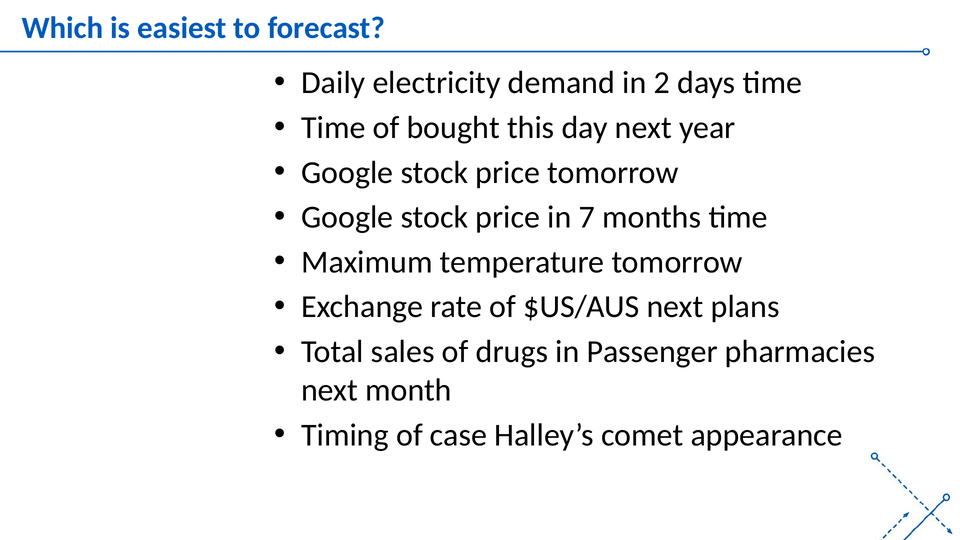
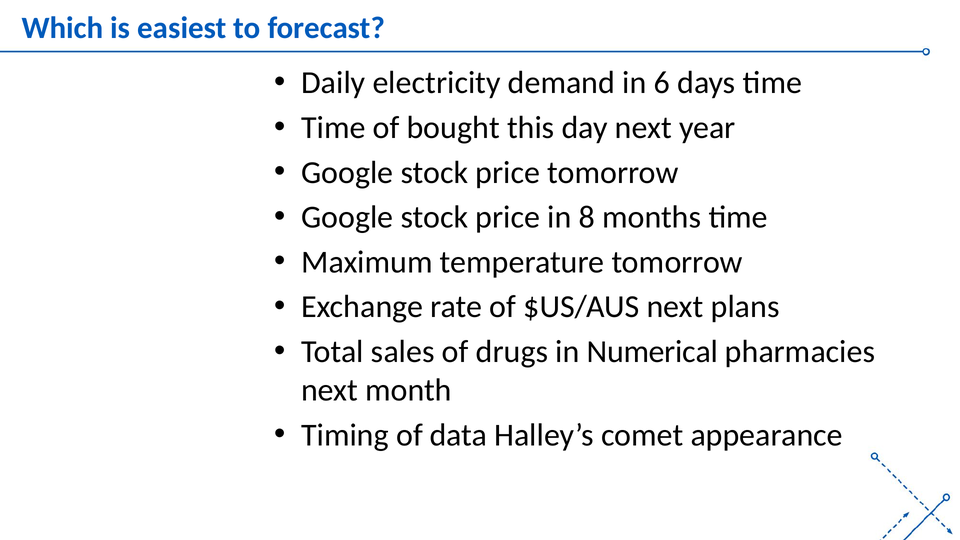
2: 2 -> 6 (662, 83)
7: 7 -> 8 (587, 217)
Passenger: Passenger -> Numerical (652, 352)
case: case -> data (459, 435)
